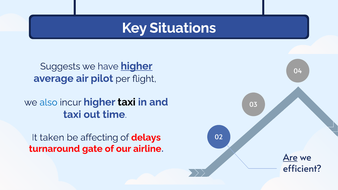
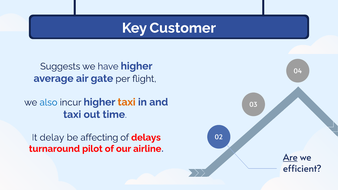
Situations: Situations -> Customer (183, 28)
higher underline: present -> none (137, 66)
pilot: pilot -> gate (102, 78)
taxi colour: black -> orange (127, 102)
taken: taken -> delay (52, 138)
gate: gate -> pilot (92, 149)
